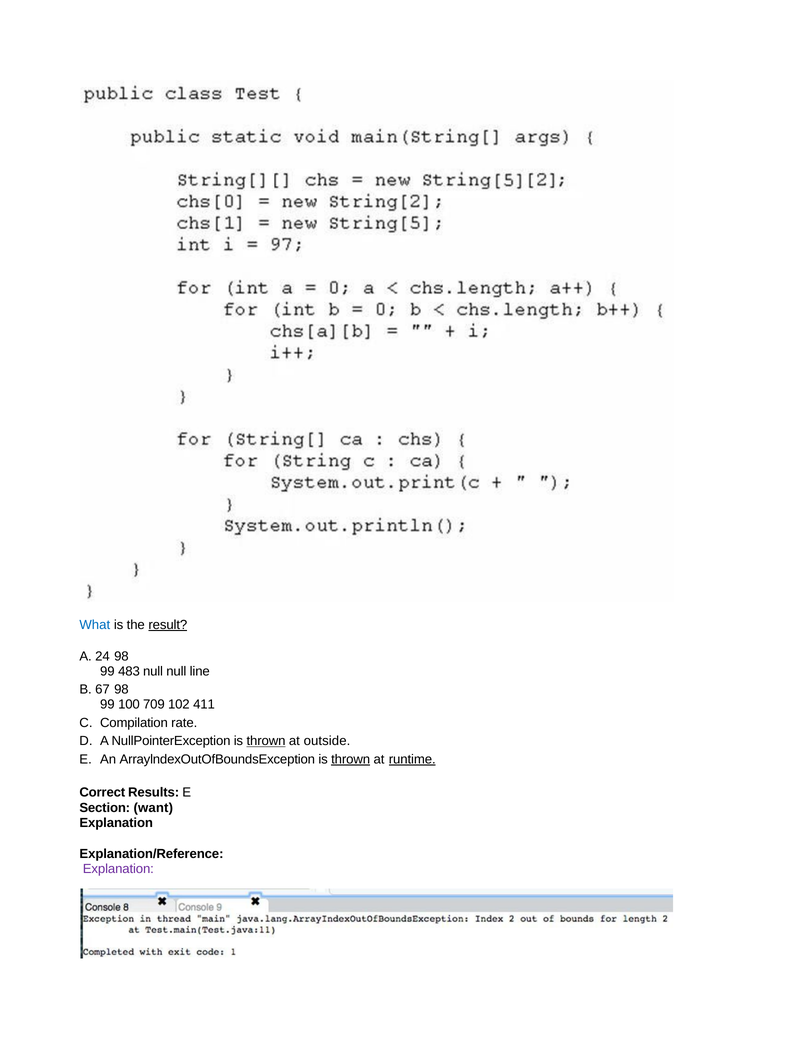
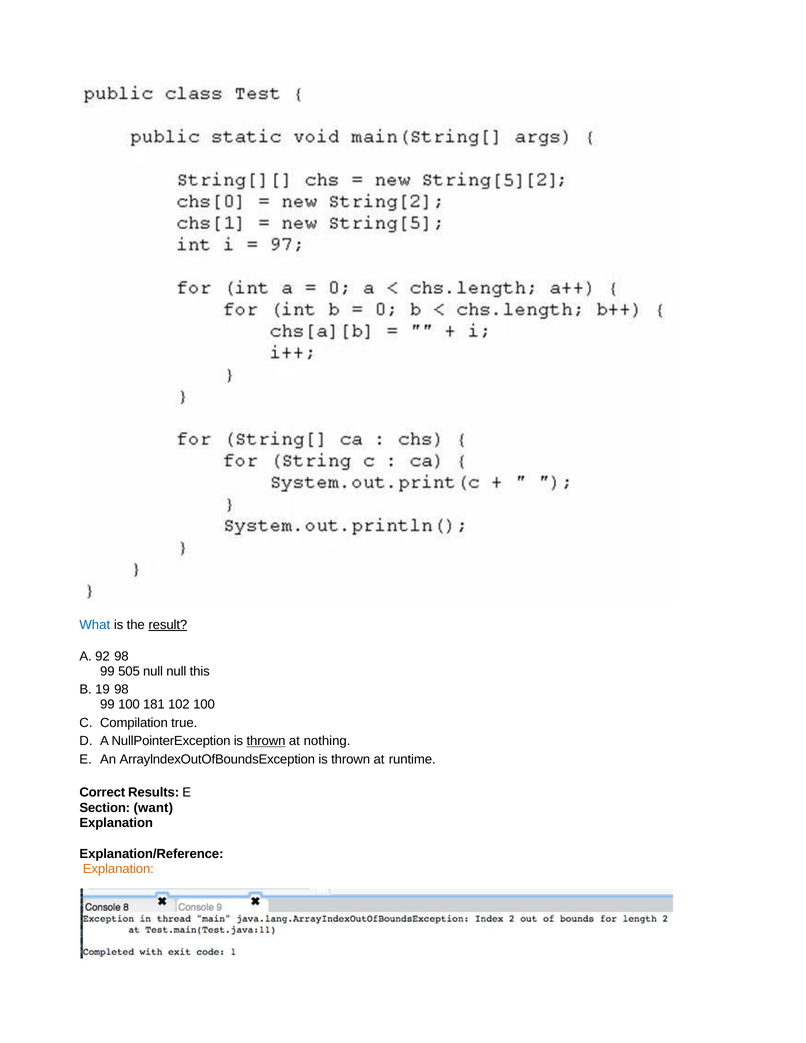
24: 24 -> 92 (102, 656)
483: 483 -> 505 (129, 672)
line: line -> this (200, 672)
67: 67 -> 19 (102, 689)
709: 709 -> 181 (154, 704)
102 411: 411 -> 100 (204, 704)
rate: rate -> true (184, 723)
outside: outside -> nothing (327, 741)
thrown underline: present -> none (351, 759)
runtime underline: present -> none (412, 759)
Explanation colour: purple -> orange (118, 869)
